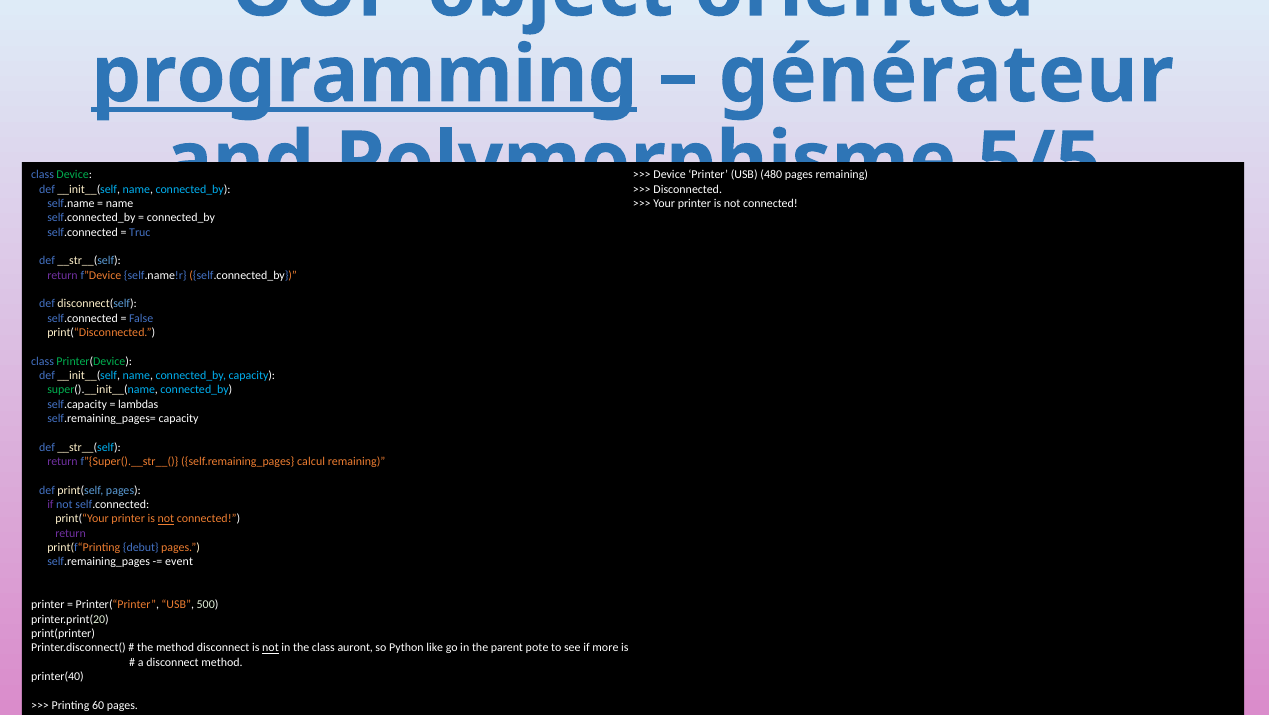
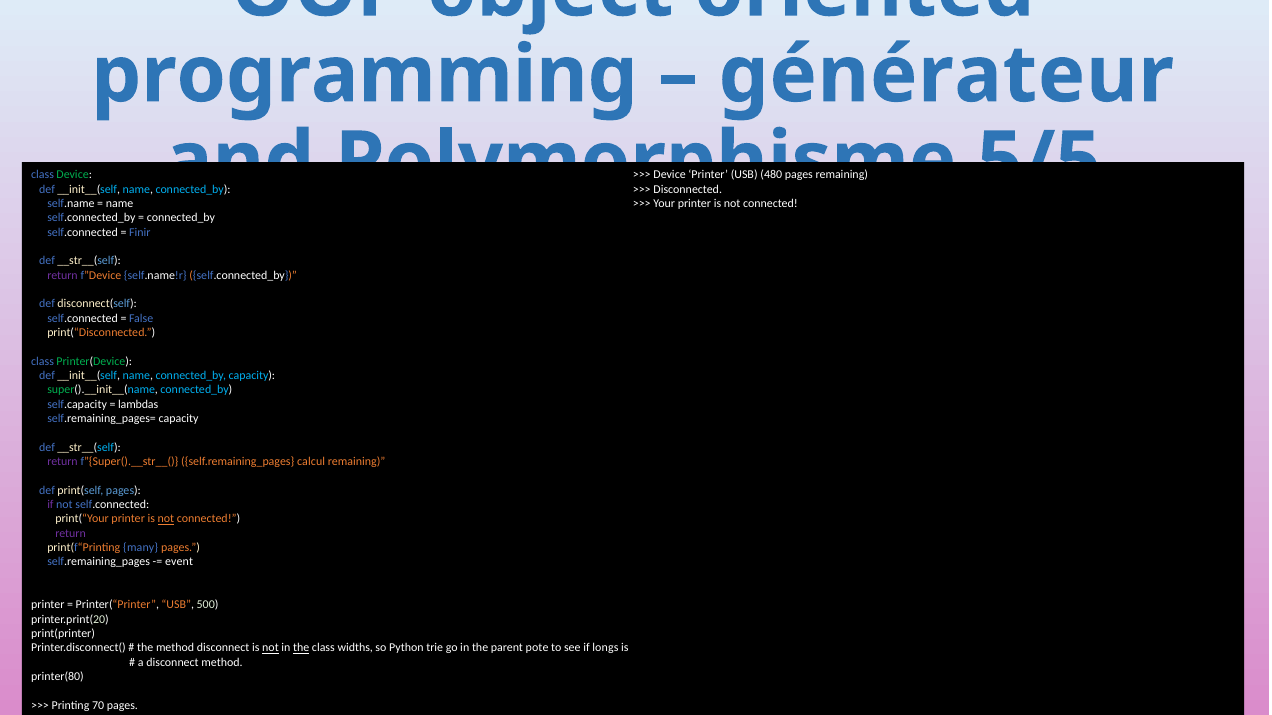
programming underline: present -> none (364, 75)
Truc: Truc -> Finir (140, 232)
debut: debut -> many (141, 548)
the underline: none -> present (301, 648)
auront: auront -> widths (355, 648)
like: like -> trie (435, 648)
more: more -> longs (605, 648)
printer(40: printer(40 -> printer(80 (58, 677)
60: 60 -> 70 (98, 706)
